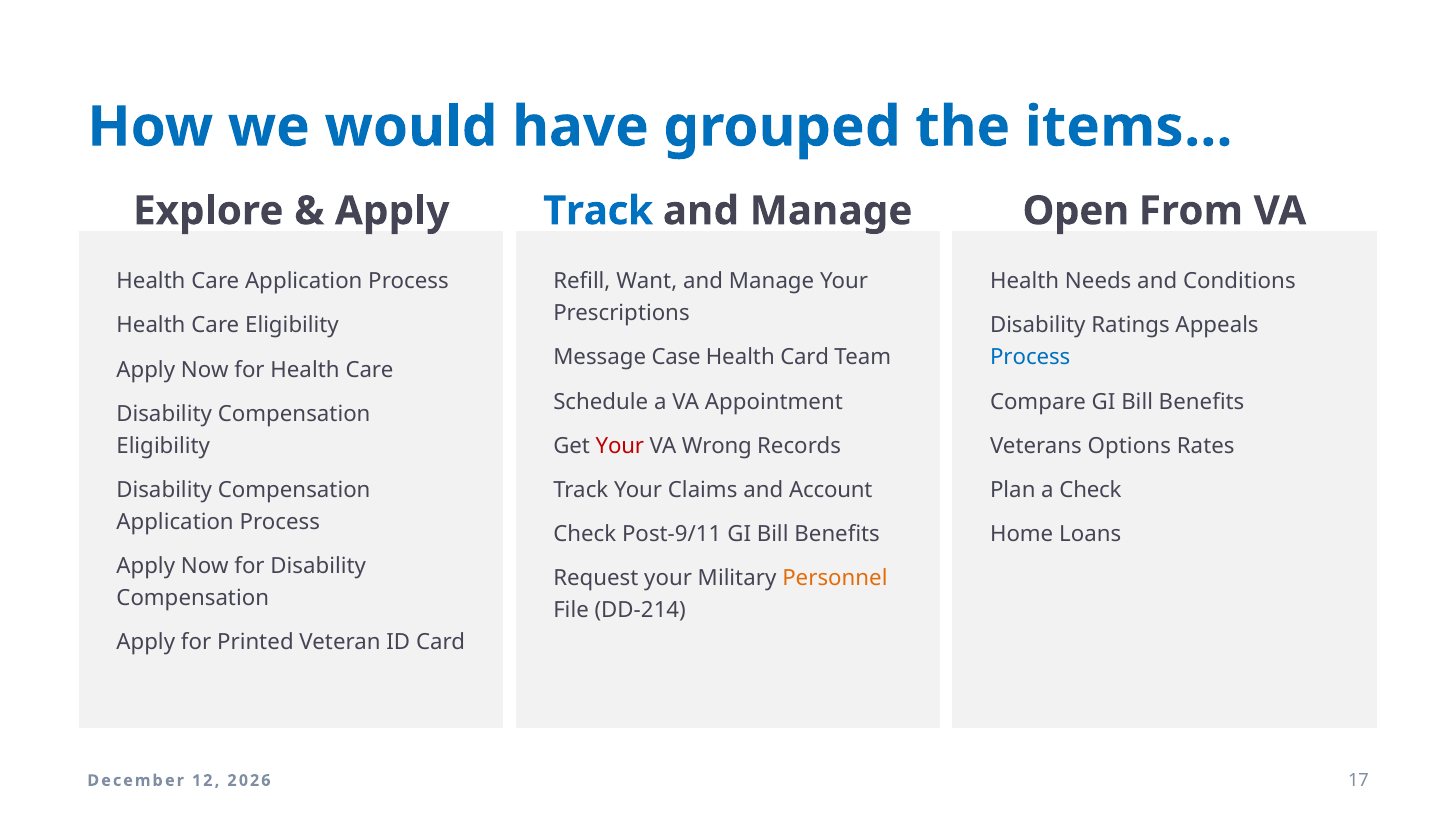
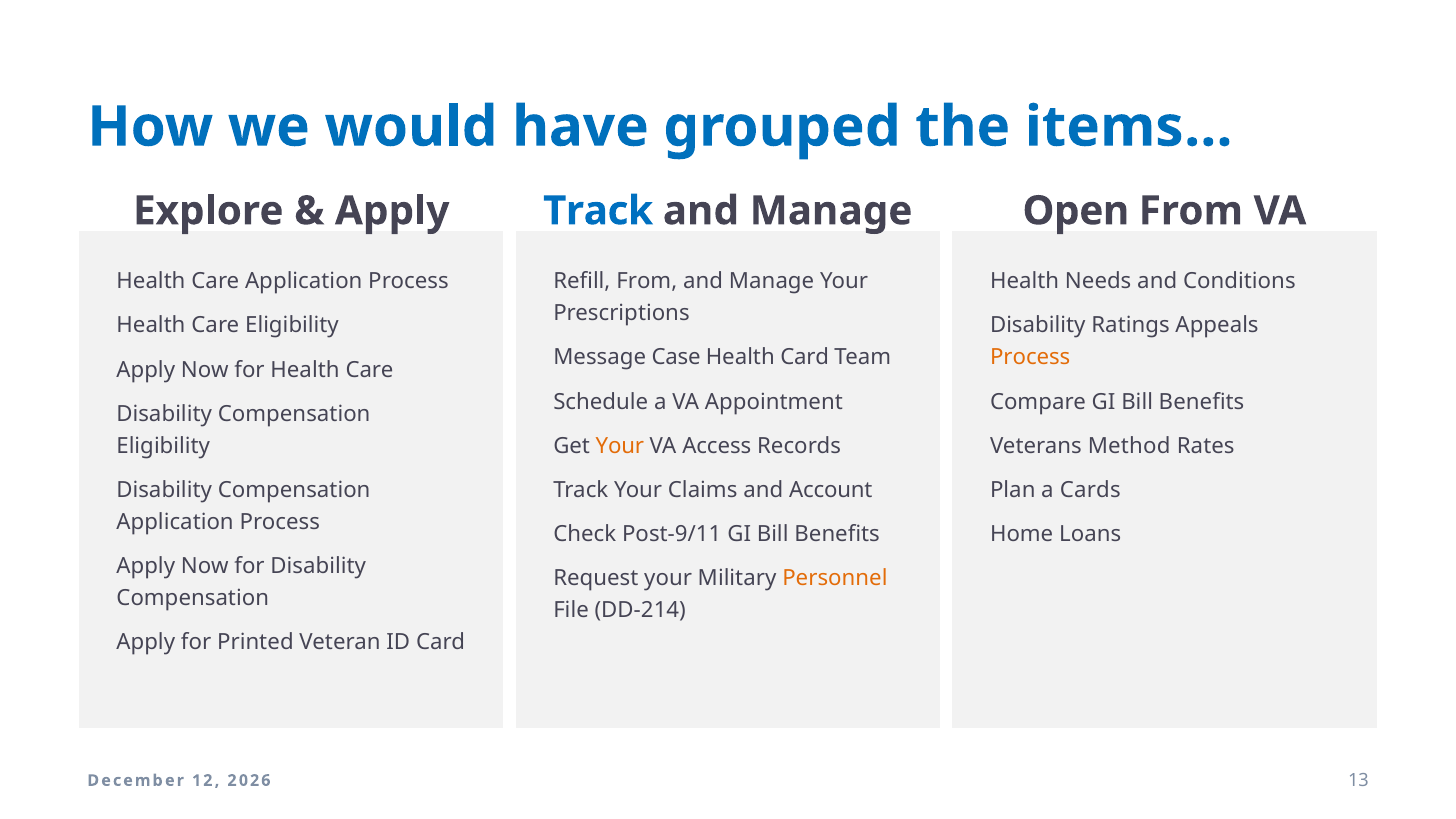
Refill Want: Want -> From (647, 281)
Process colour: blue -> orange (1030, 358)
Your colour: red -> orange (620, 446)
Wrong: Wrong -> Access (717, 446)
Options: Options -> Method (1129, 446)
a Check: Check -> Cards (1090, 490)
17: 17 -> 13 (1358, 781)
